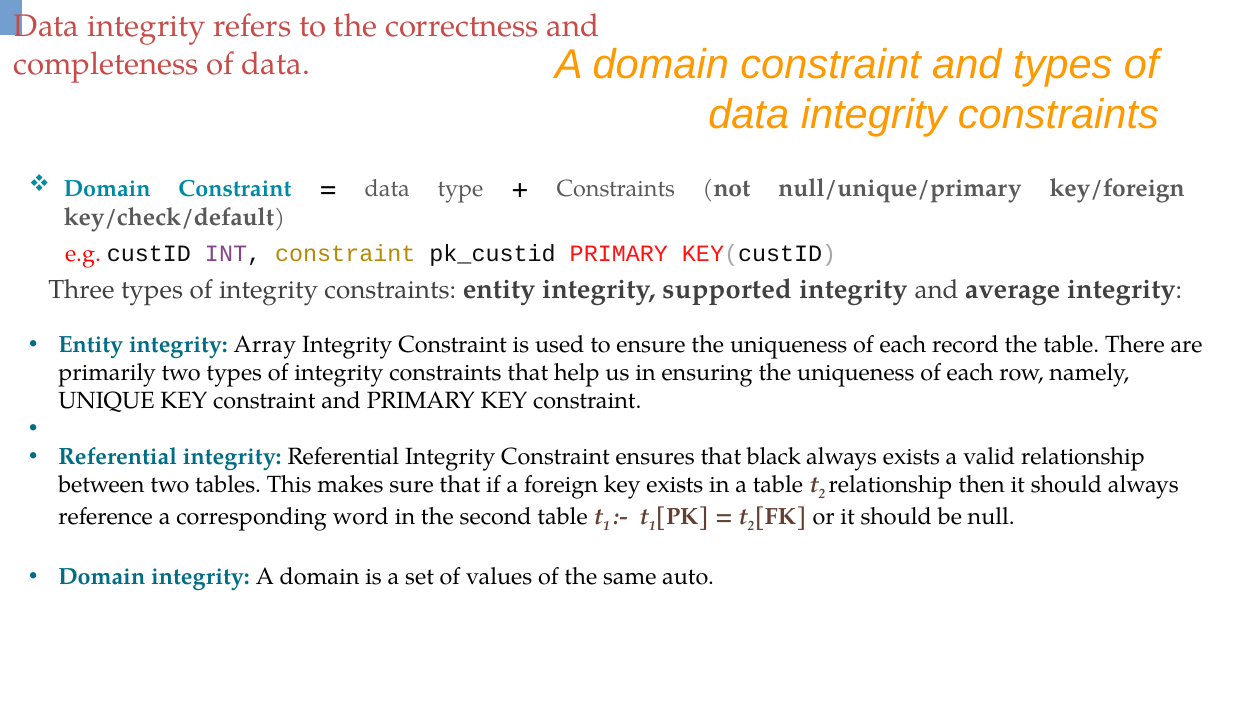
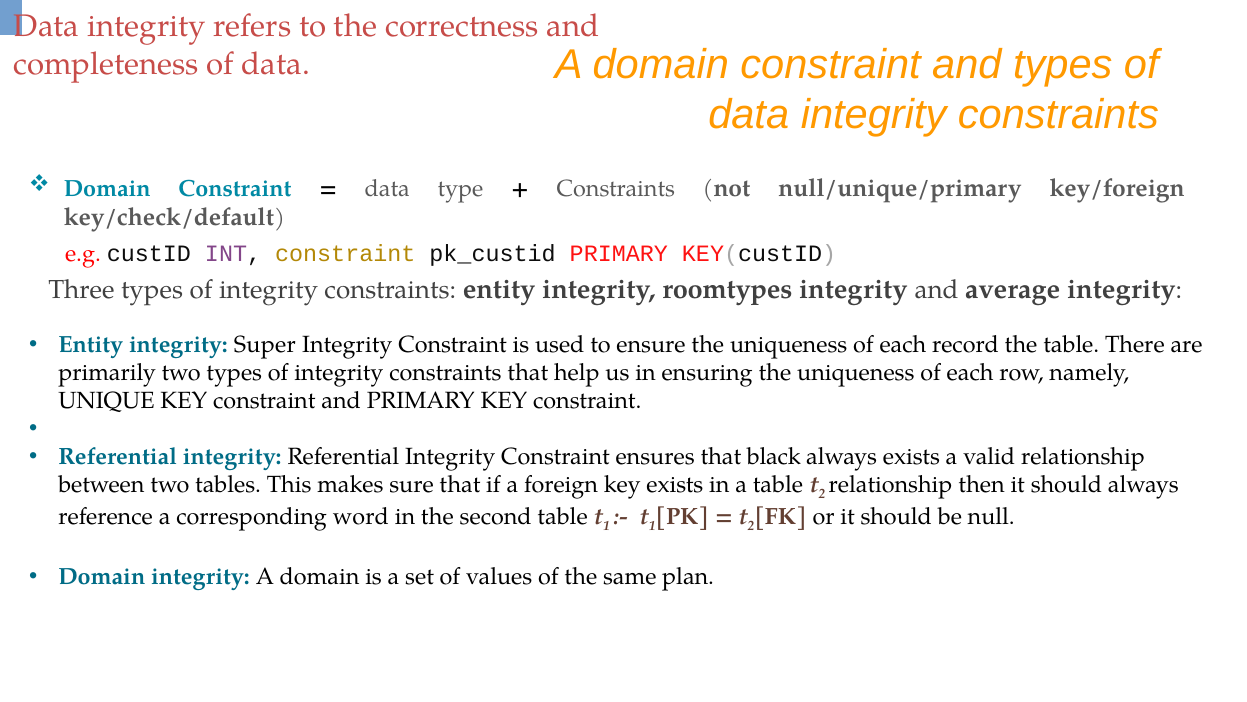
supported: supported -> roomtypes (727, 290)
Array: Array -> Super (265, 344)
auto: auto -> plan (688, 577)
